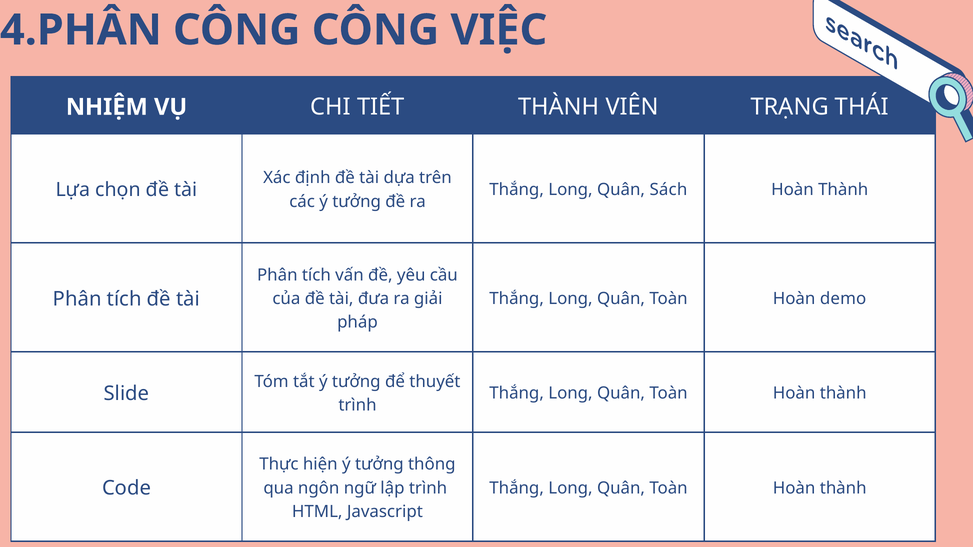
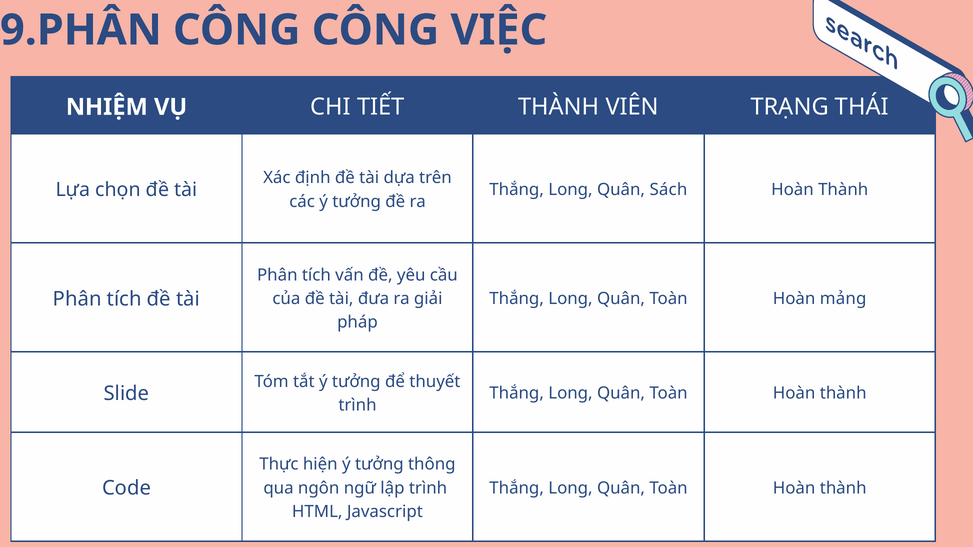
4.PHÂN: 4.PHÂN -> 9.PHÂN (81, 30)
demo: demo -> mảng (843, 299)
